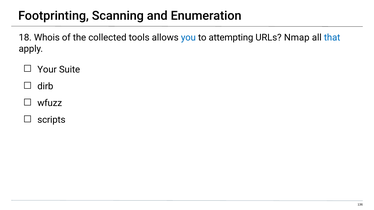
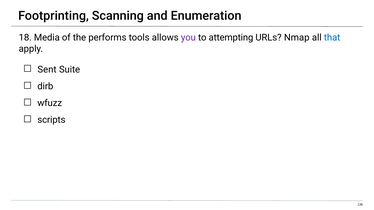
Whois: Whois -> Media (47, 38)
collected: collected -> performs (107, 38)
you colour: blue -> purple (188, 38)
Your: Your -> Sent (47, 70)
